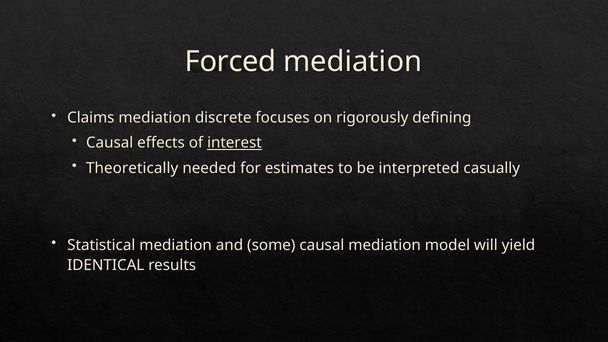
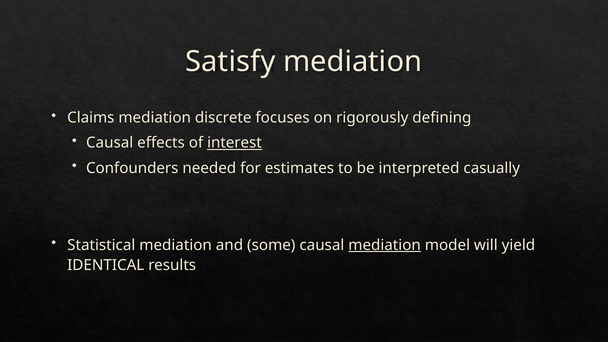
Forced: Forced -> Satisfy (230, 62)
Theoretically: Theoretically -> Confounders (132, 168)
mediation underline: none -> present (385, 245)
